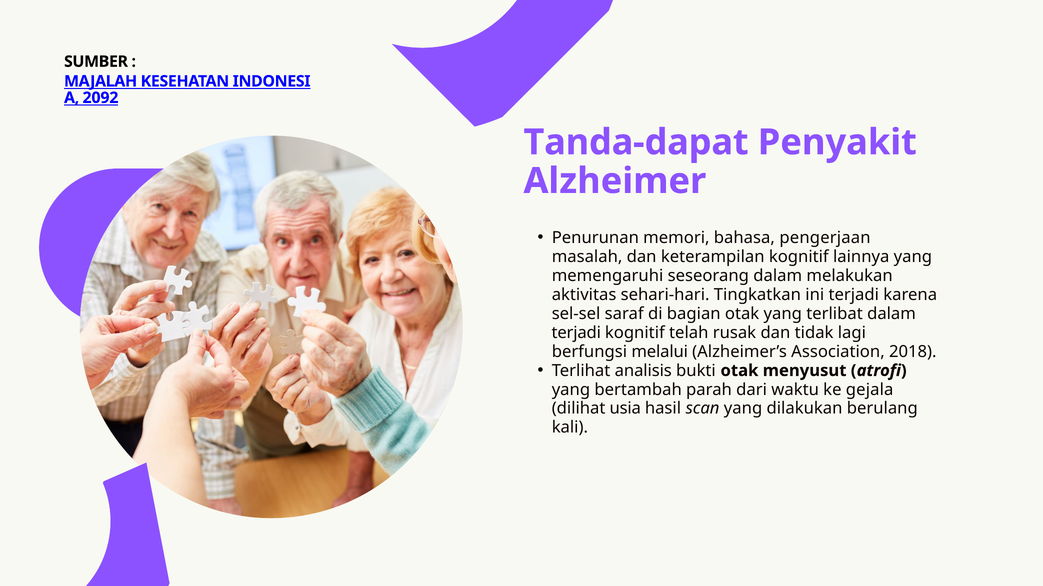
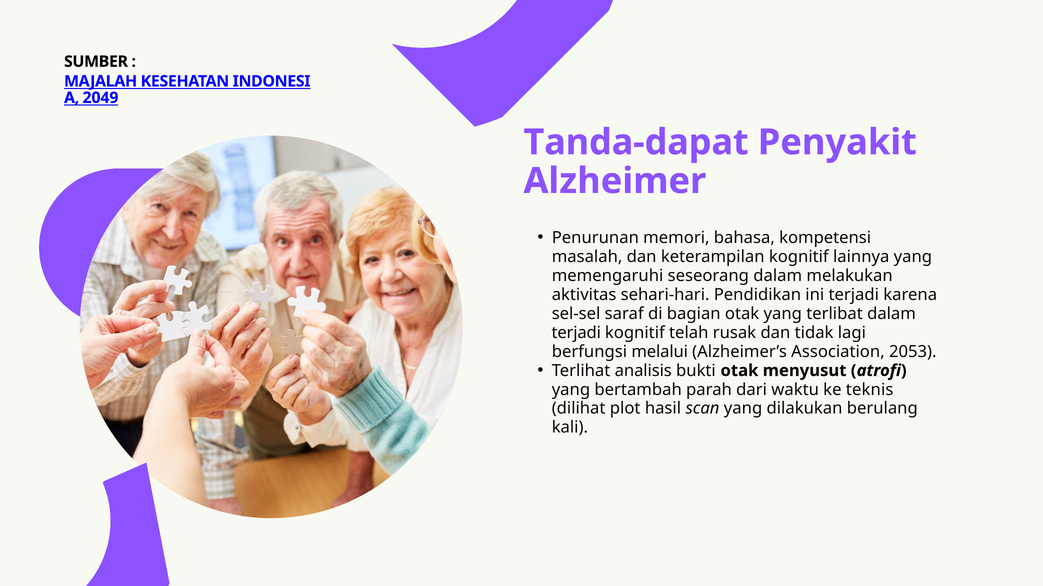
2092: 2092 -> 2049 (100, 98)
pengerjaan: pengerjaan -> kompetensi (825, 238)
Tingkatkan: Tingkatkan -> Pendidikan (757, 295)
2018: 2018 -> 2053 (913, 352)
gejala: gejala -> teknis (870, 390)
usia: usia -> plot (625, 409)
